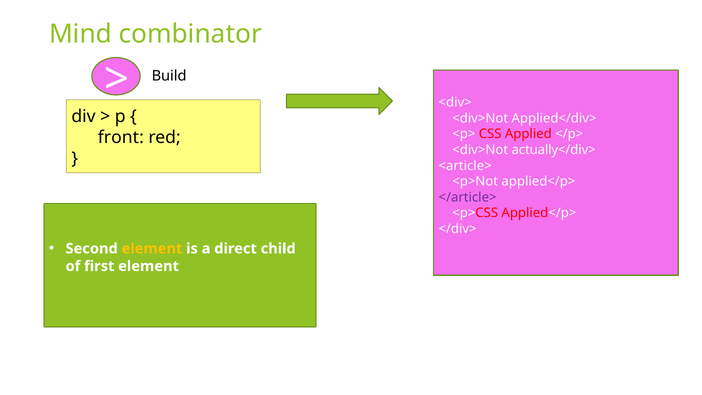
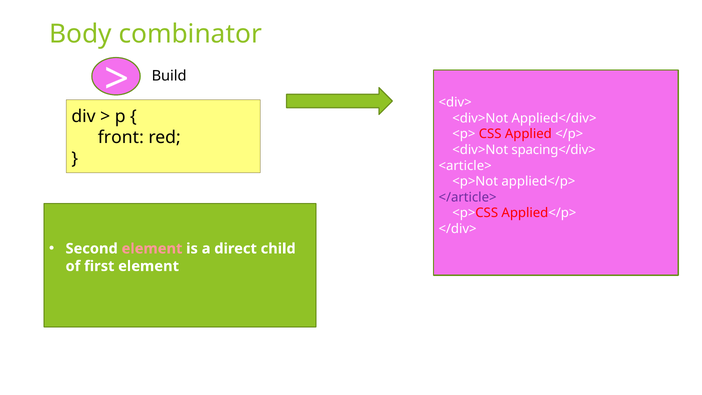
Mind: Mind -> Body (80, 34)
actually</div>: actually</div> -> spacing</div> (554, 150)
element colour: yellow -> pink (152, 249)
